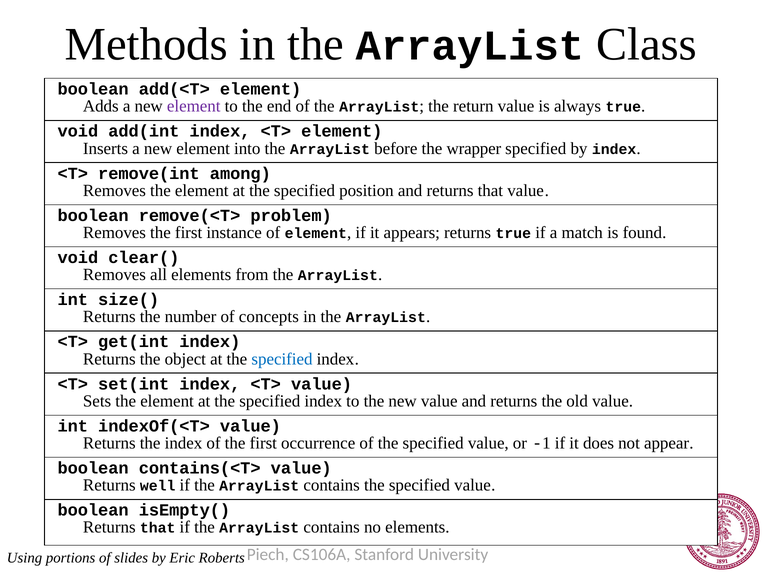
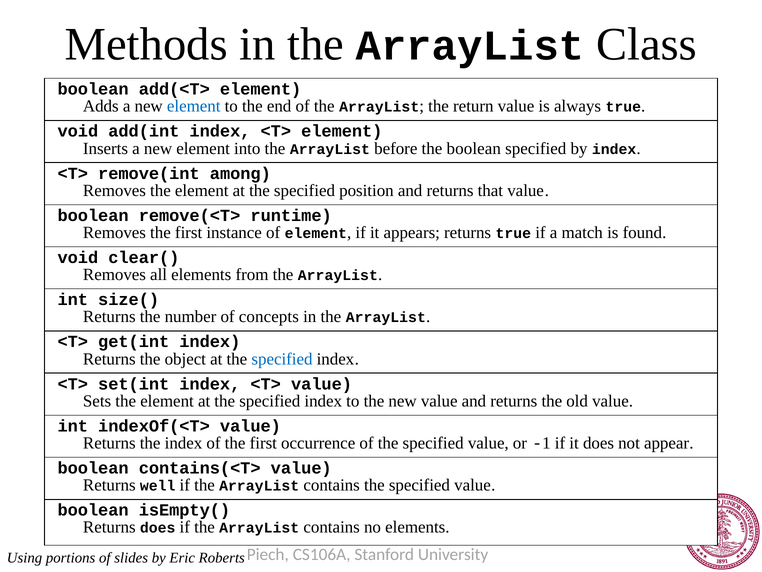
element colour: purple -> blue (194, 106)
the wrapper: wrapper -> boolean (474, 148)
problem: problem -> runtime (291, 215)
that: that -> does (158, 528)
